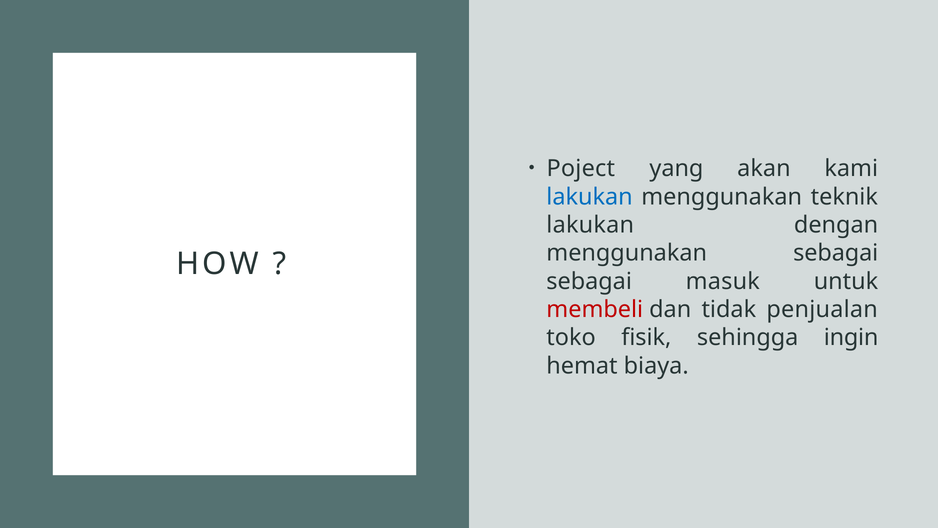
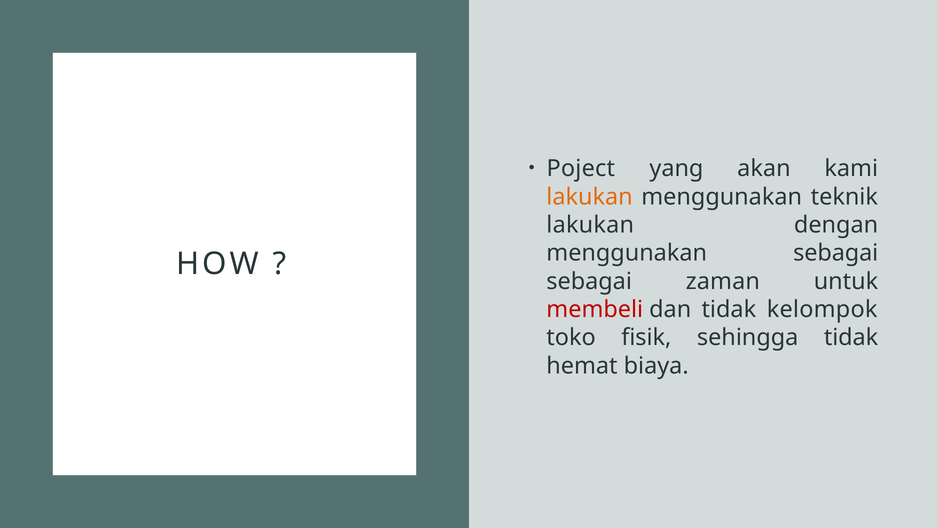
lakukan colour: blue -> orange (590, 197)
masuk: masuk -> zaman (723, 281)
penjualan: penjualan -> kelompok (822, 309)
sehingga ingin: ingin -> tidak (851, 337)
